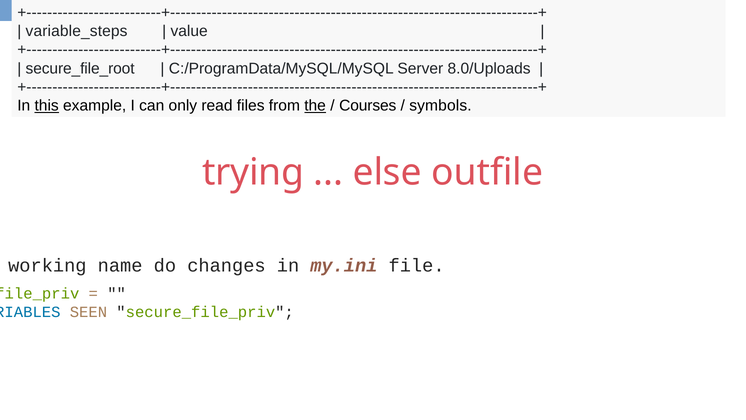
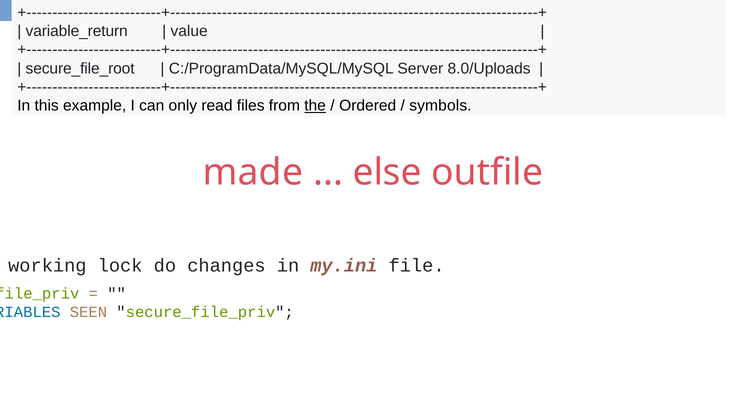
variable_steps: variable_steps -> variable_return (77, 31)
this underline: present -> none (47, 106)
Courses: Courses -> Ordered (368, 106)
trying: trying -> made (253, 172)
name: name -> lock (120, 266)
